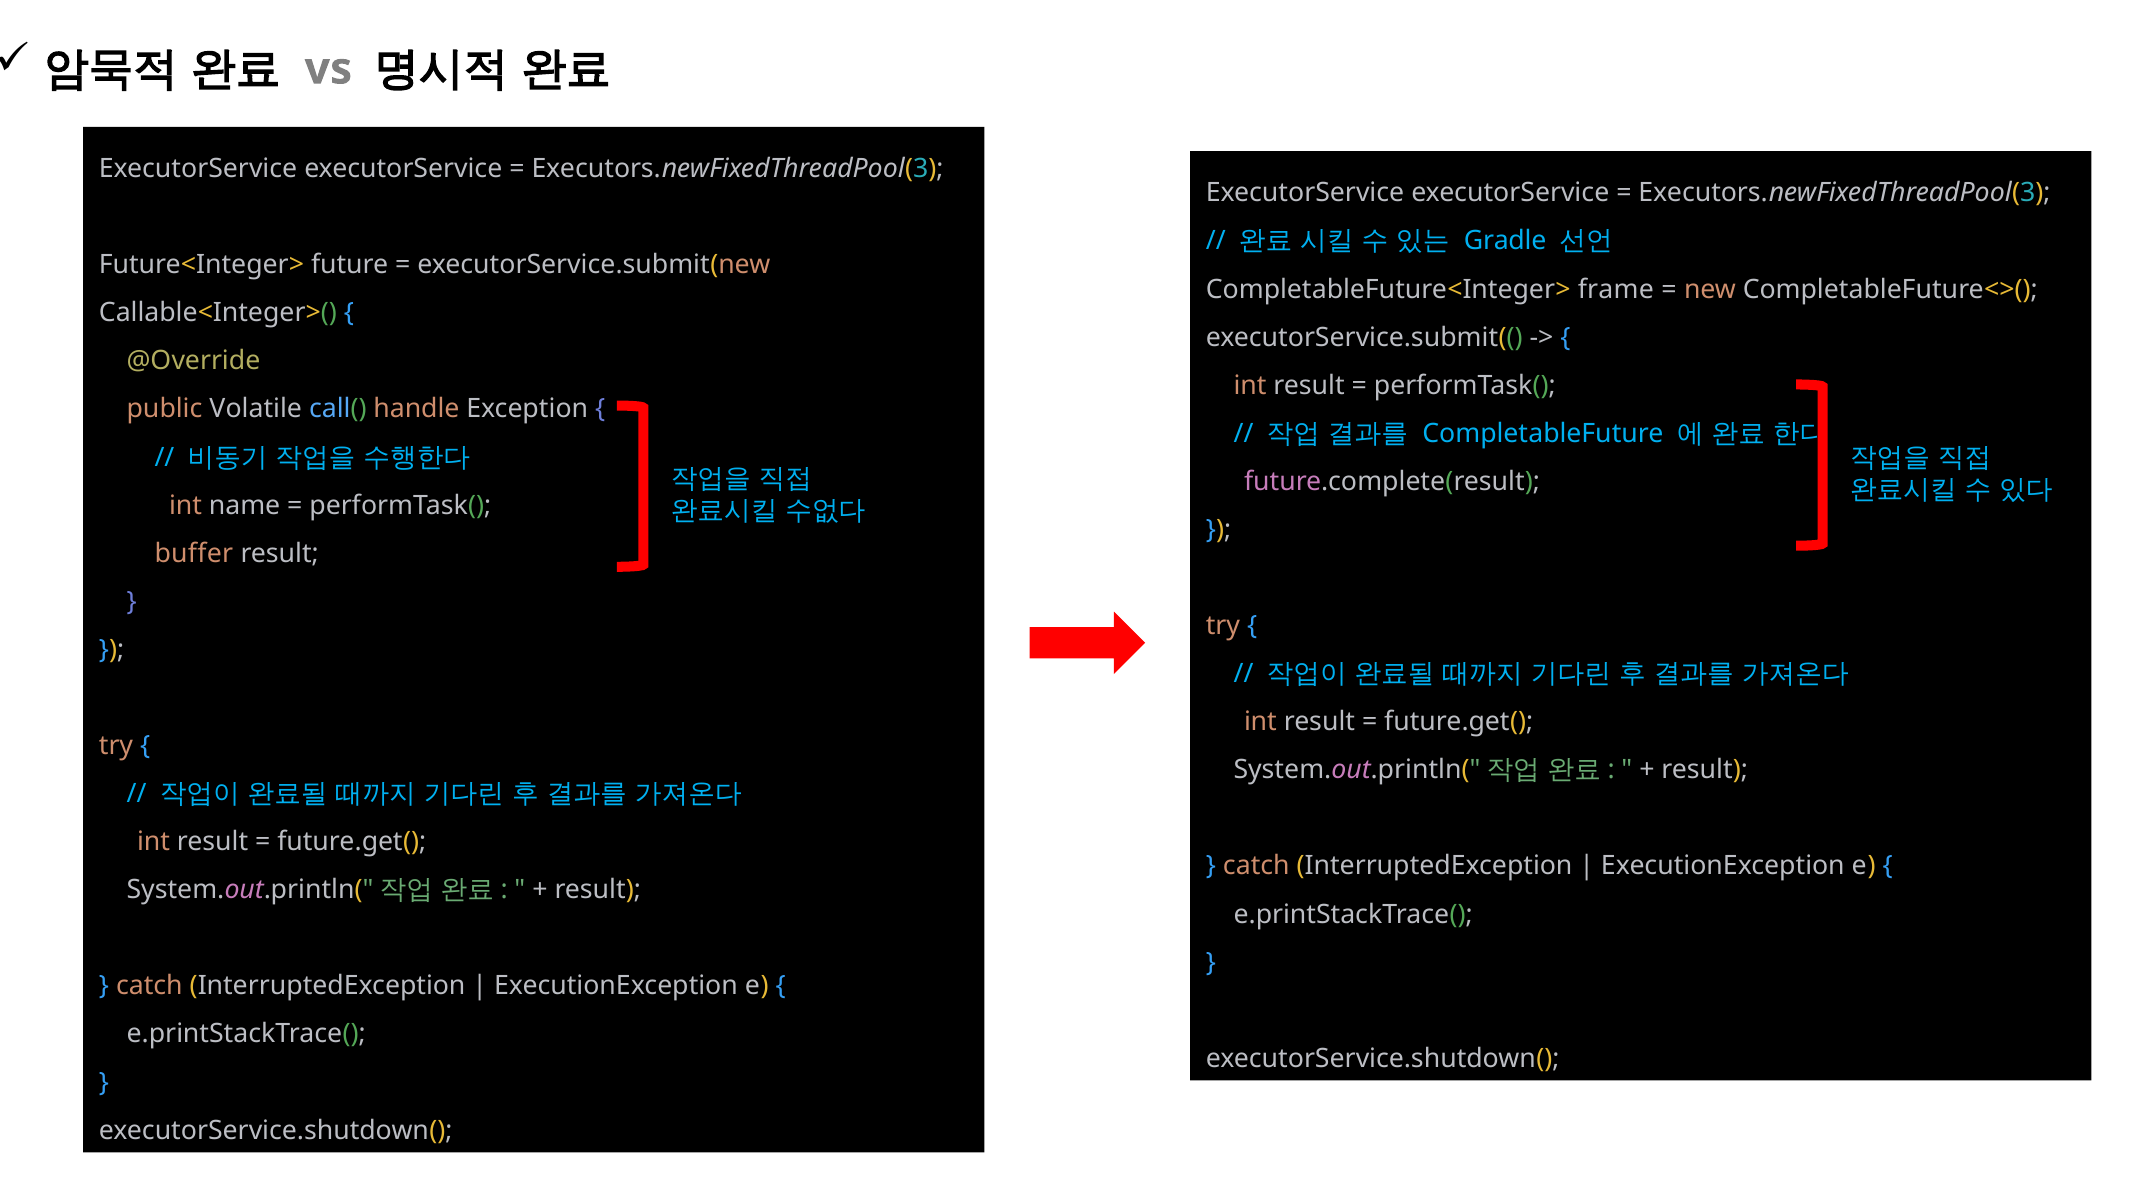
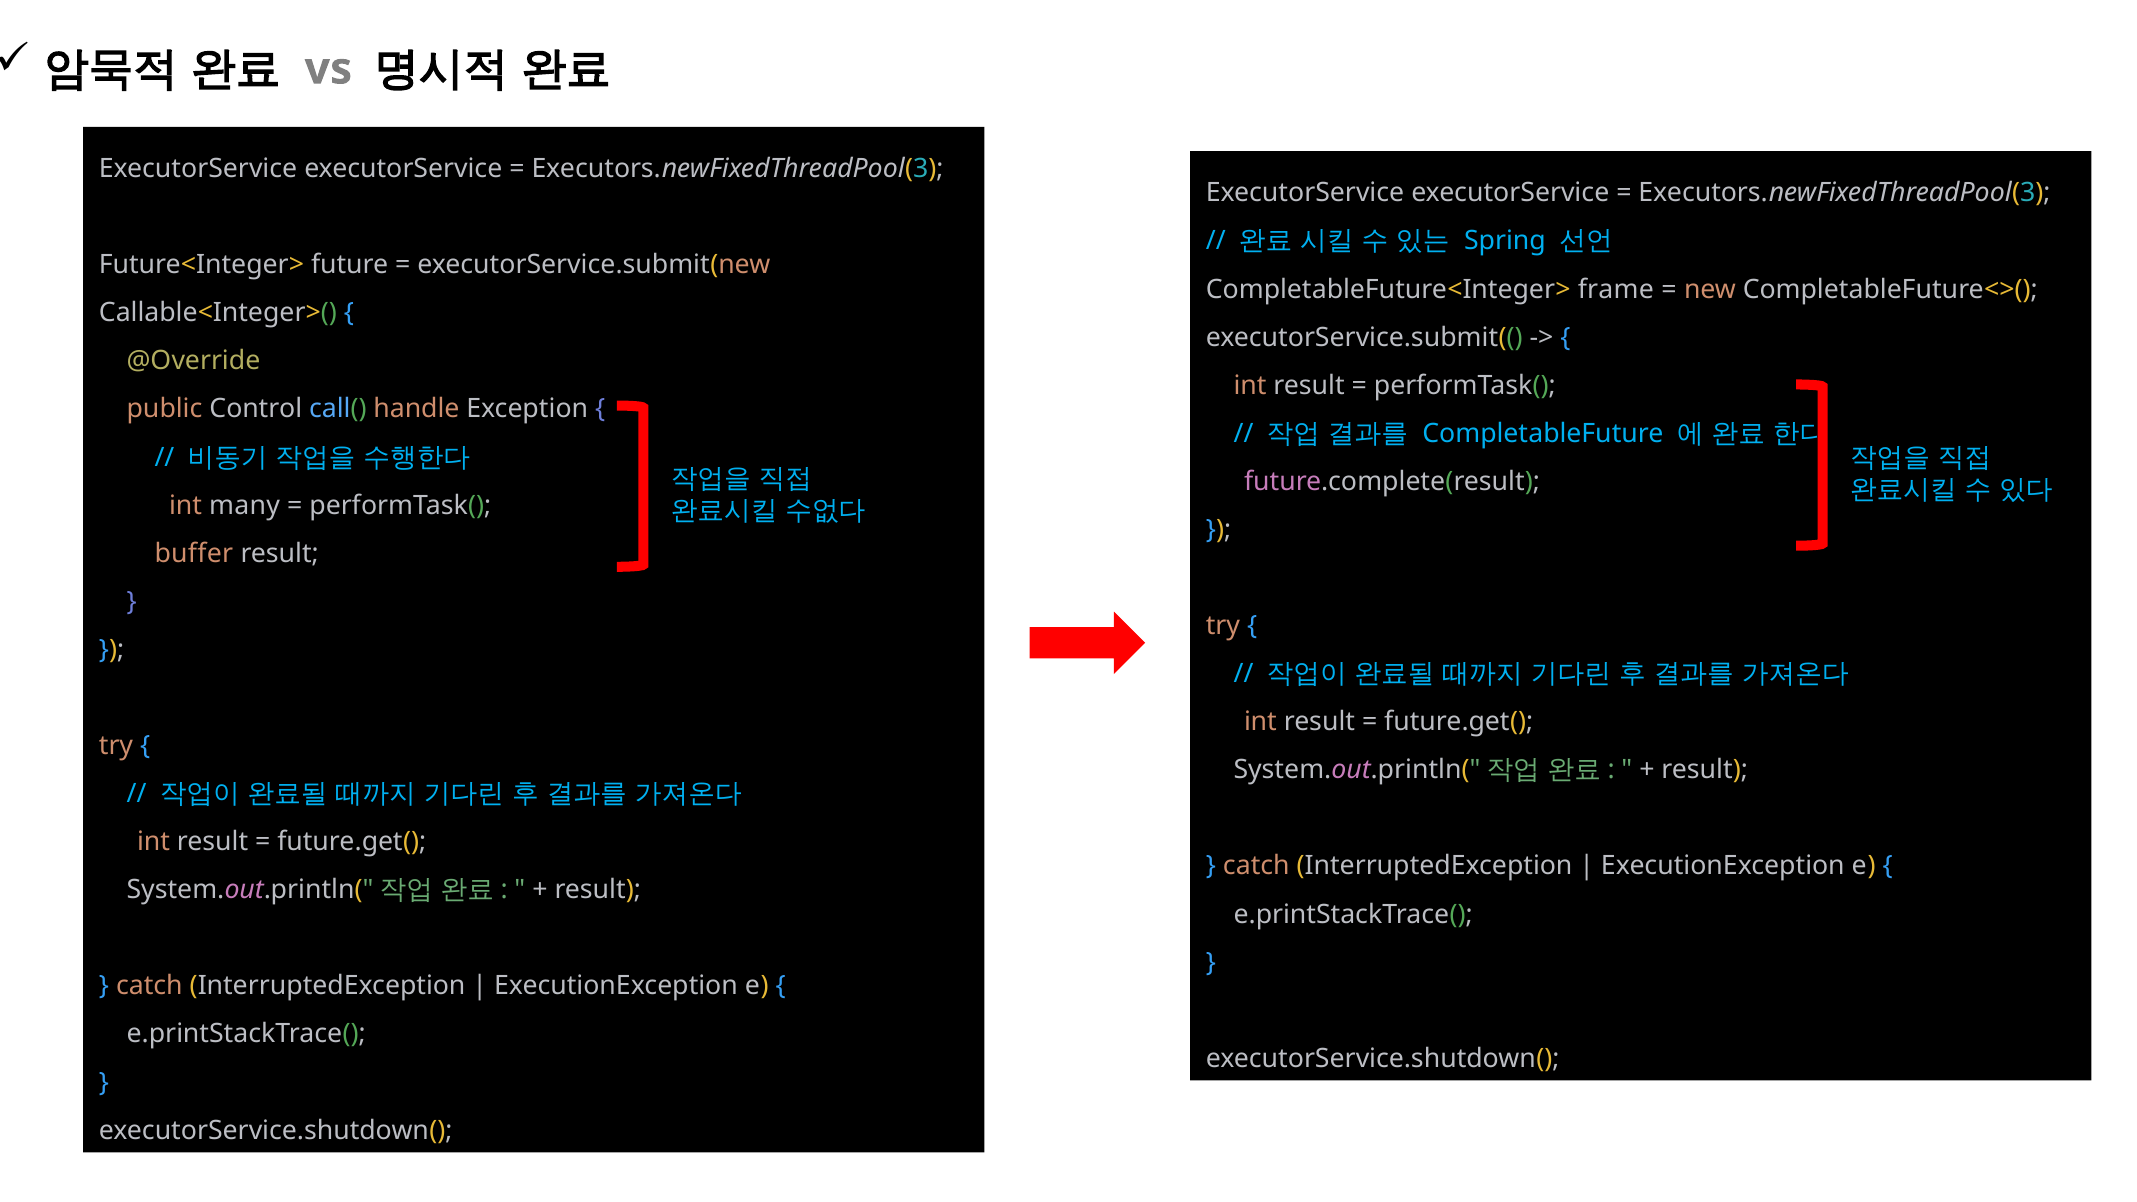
Gradle: Gradle -> Spring (1505, 241)
Volatile: Volatile -> Control (256, 409)
name: name -> many (244, 505)
